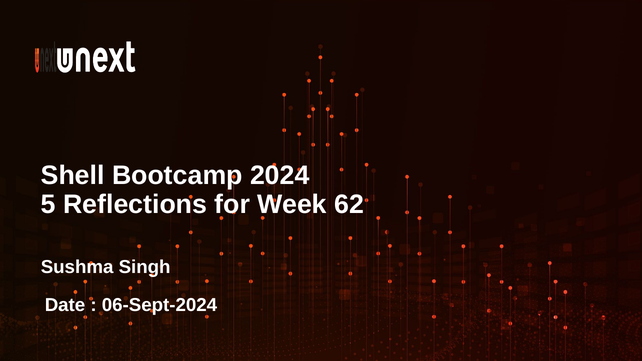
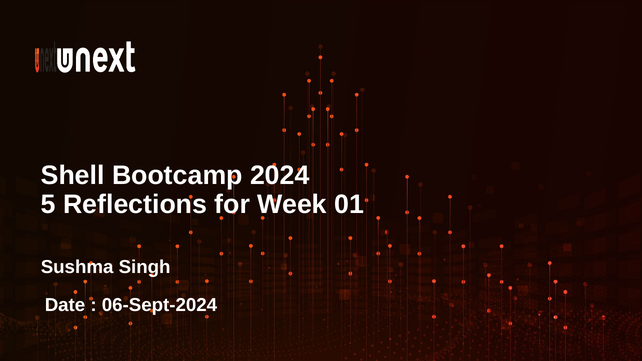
62: 62 -> 01 (349, 204)
